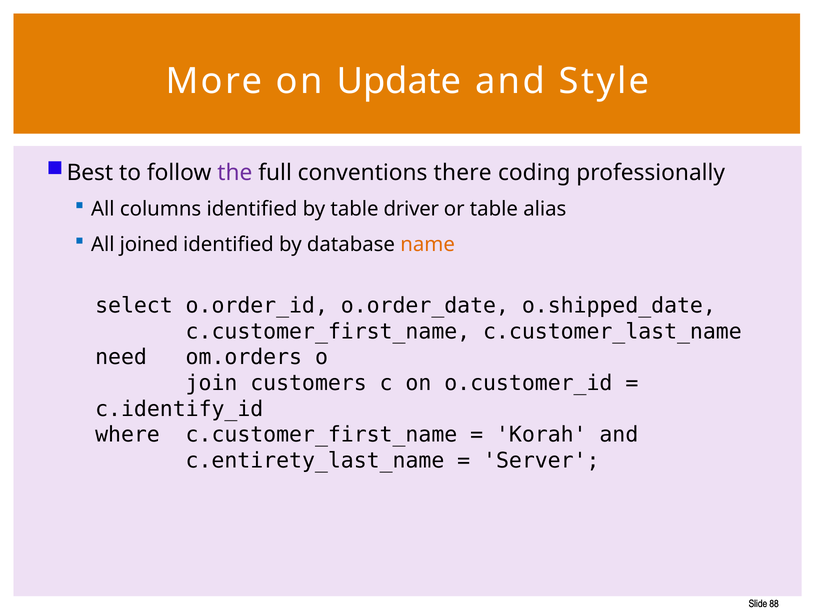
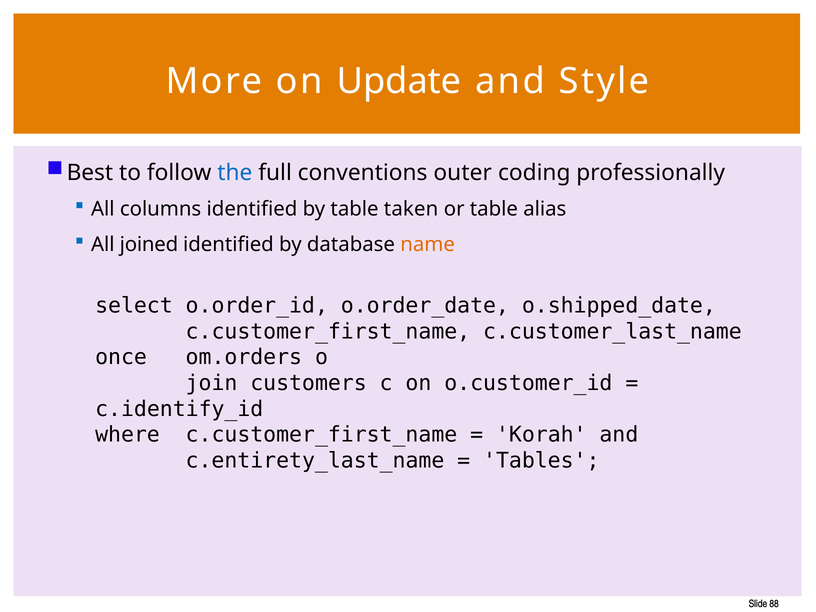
the colour: purple -> blue (235, 173)
there: there -> outer (463, 173)
driver: driver -> taken (411, 209)
need: need -> once (121, 357)
Server: Server -> Tables (541, 461)
